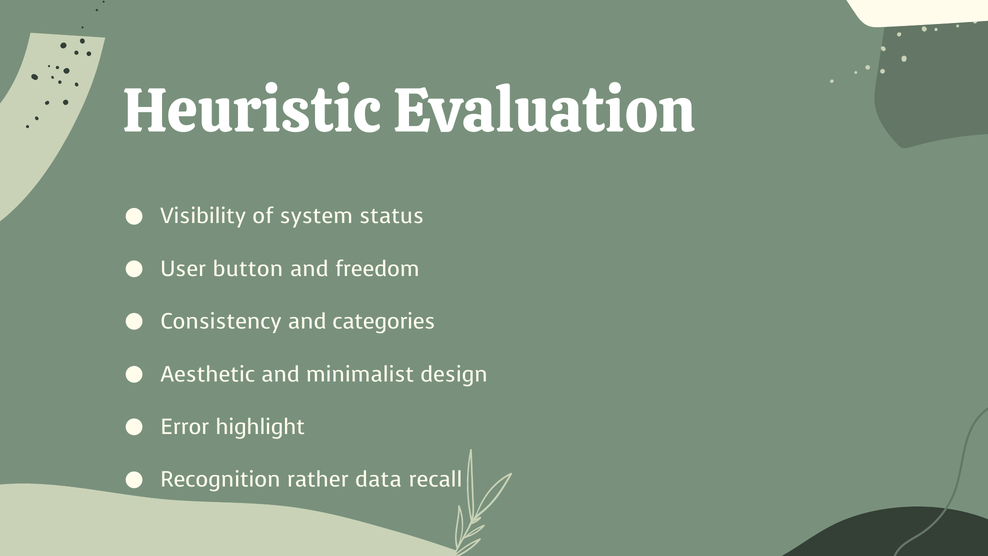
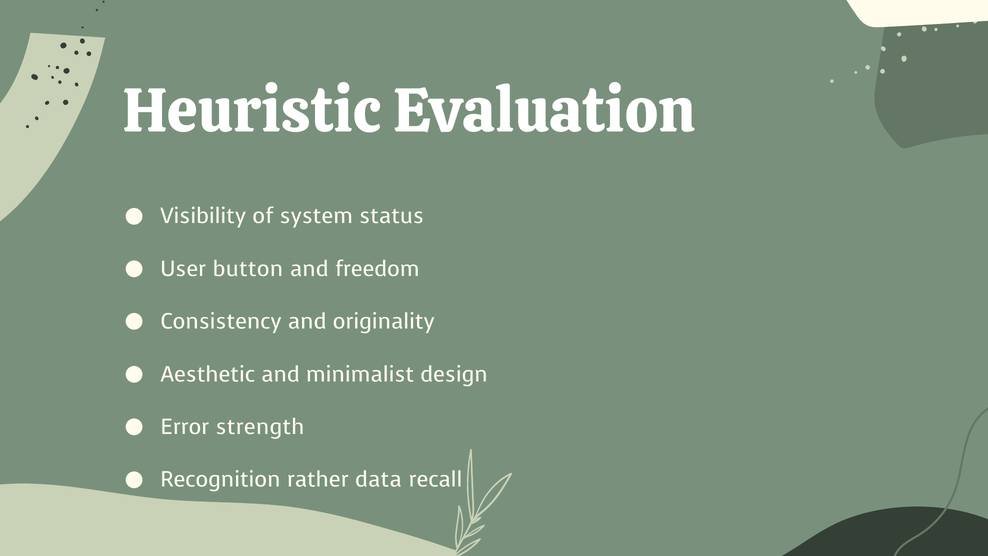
categories: categories -> originality (384, 321)
highlight: highlight -> strength (260, 427)
